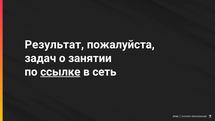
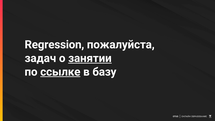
Результат: Результат -> Regression (54, 45)
занятии underline: none -> present (90, 58)
сеть: сеть -> базу (104, 72)
